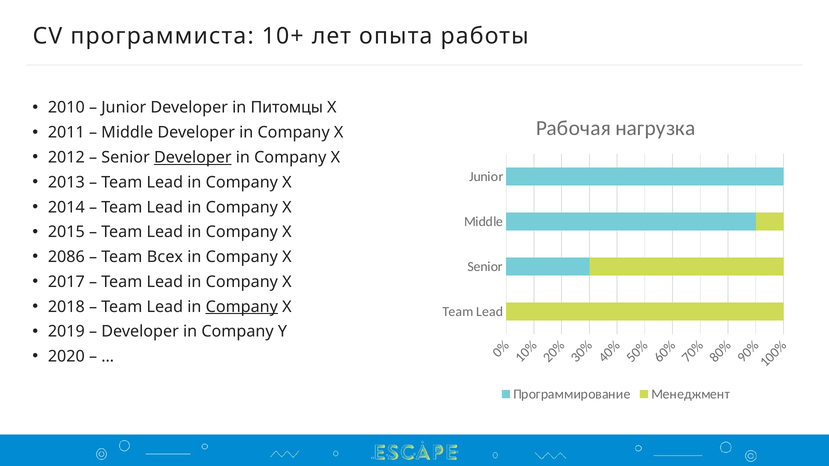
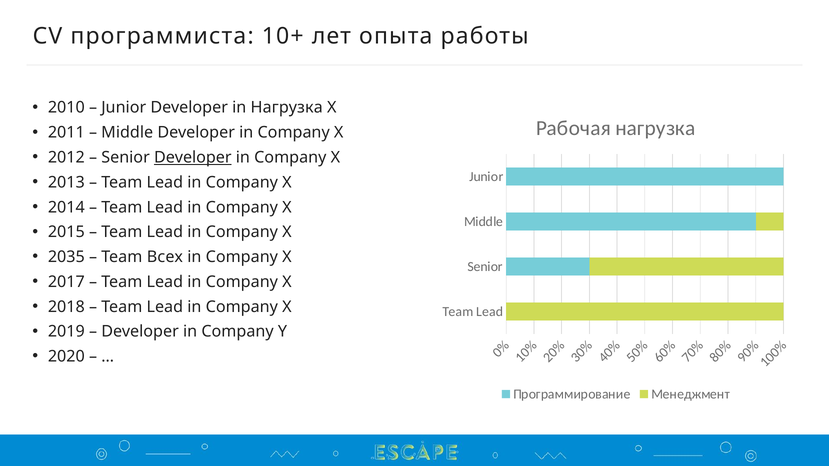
in Питомцы: Питомцы -> Нагрузка (287, 108)
2086: 2086 -> 2035 (66, 257)
Company underline: present -> none (242, 307)
